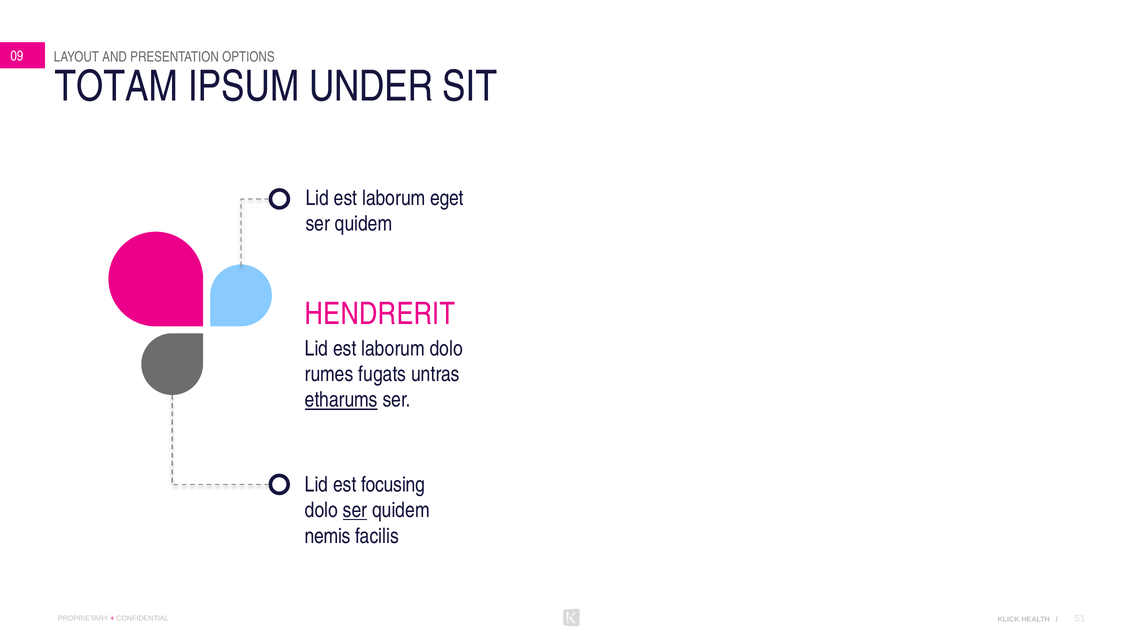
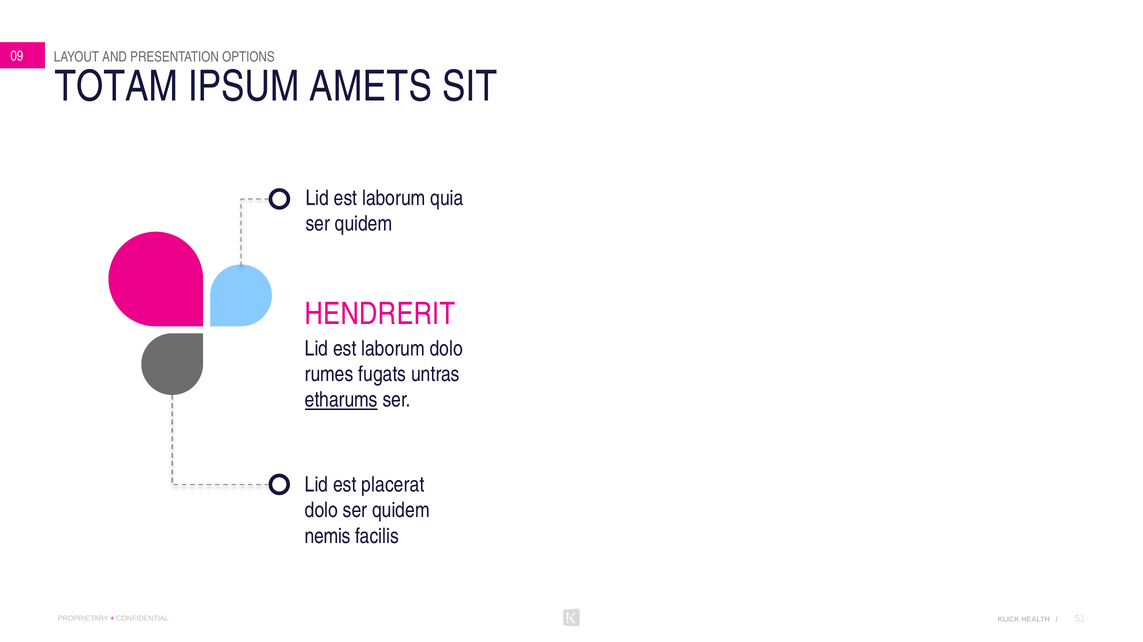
UNDER: UNDER -> AMETS (371, 87)
eget: eget -> quia (447, 198)
focusing: focusing -> placerat (393, 485)
ser underline: present -> none (355, 511)
